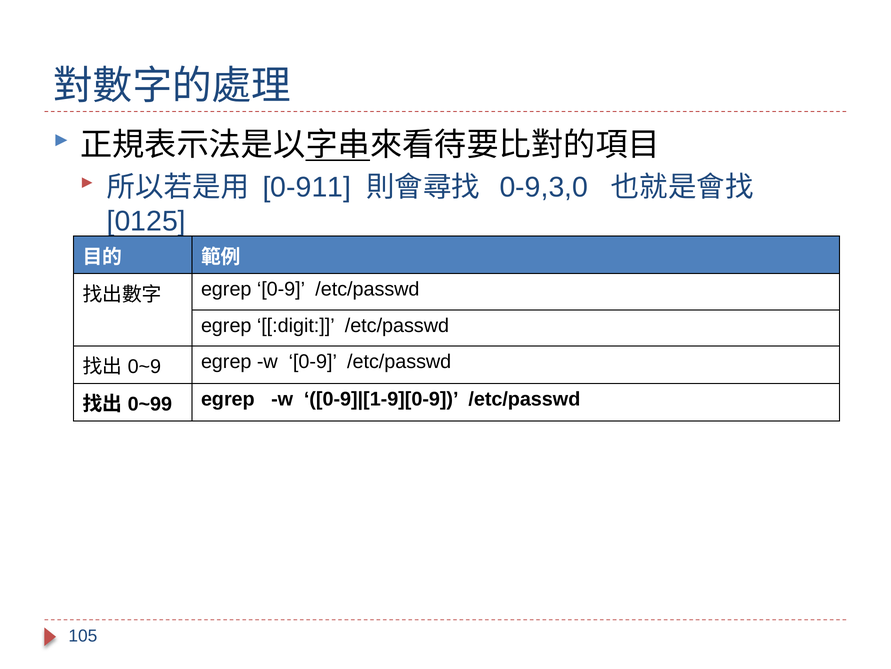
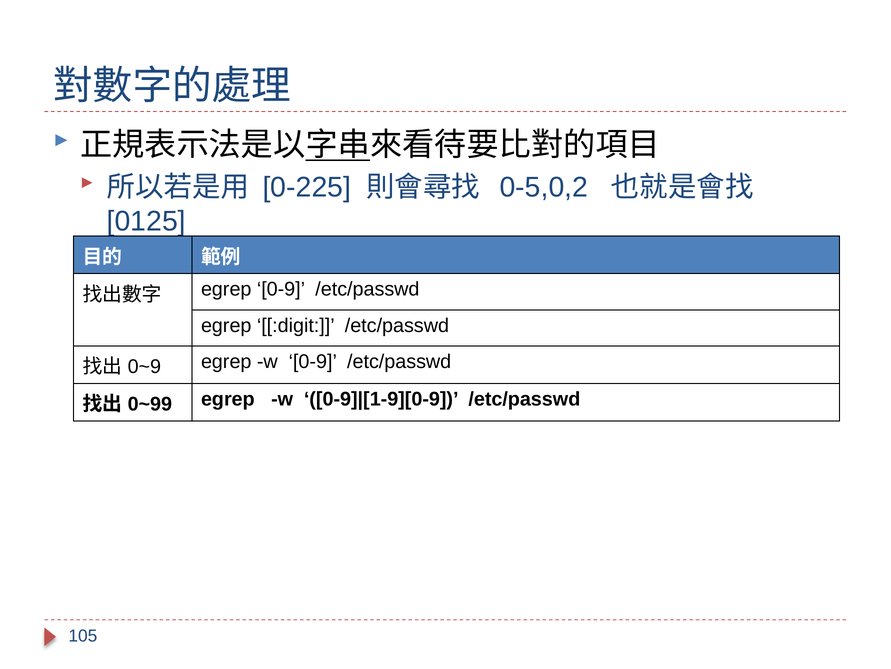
0-911: 0-911 -> 0-225 (307, 187)
0-9,3,0: 0-9,3,0 -> 0-5,0,2 (544, 187)
